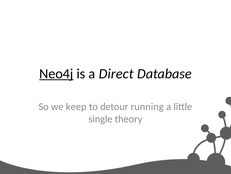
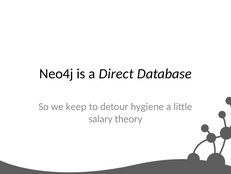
Neo4j underline: present -> none (56, 73)
running: running -> hygiene (147, 106)
single: single -> salary (101, 119)
